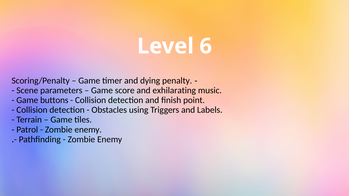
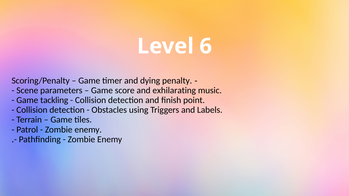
buttons: buttons -> tackling (54, 100)
